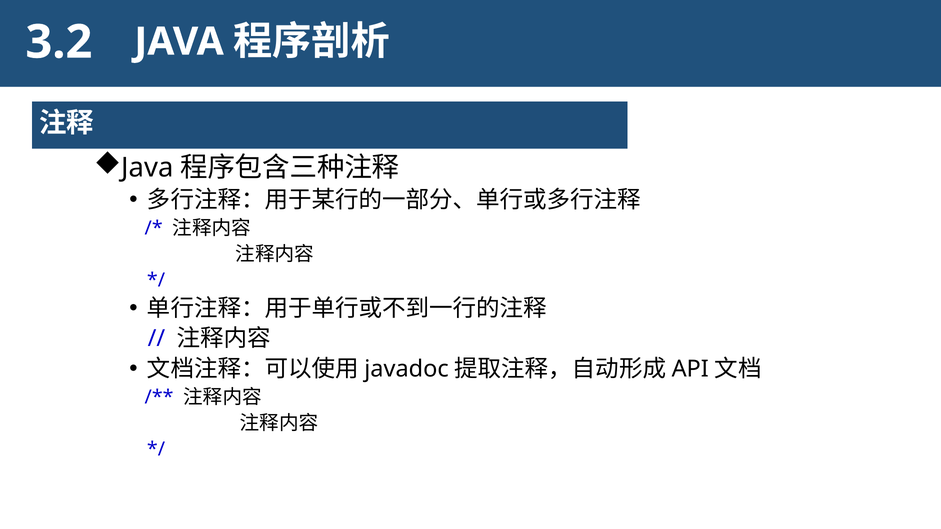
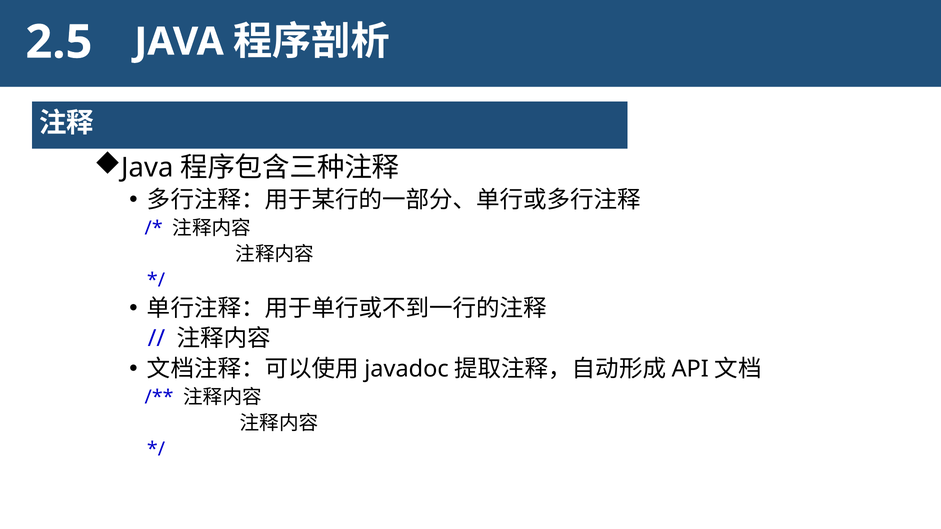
3.2: 3.2 -> 2.5 (59, 42)
